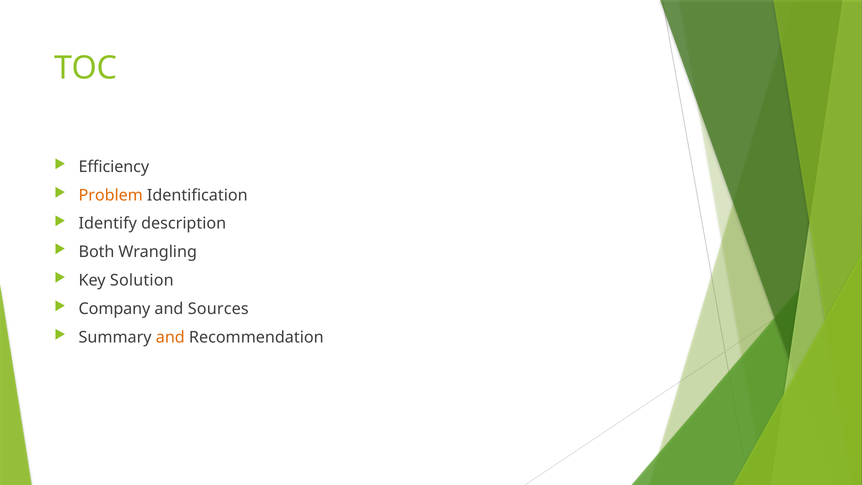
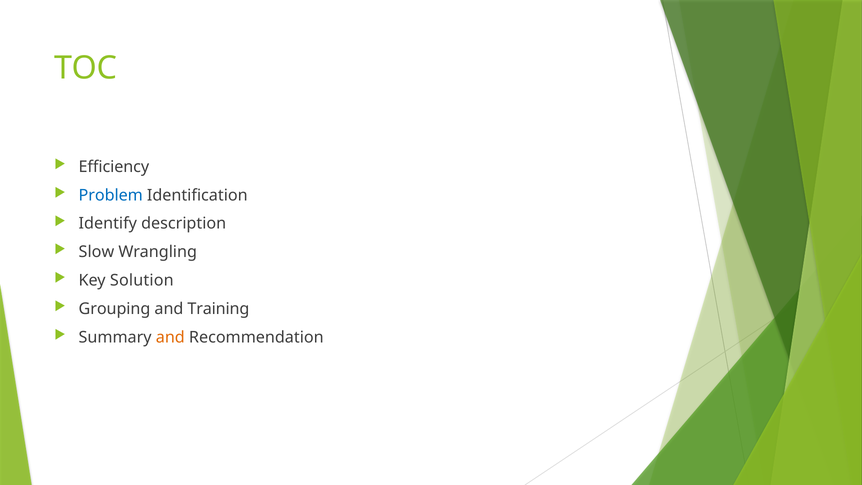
Problem colour: orange -> blue (111, 195)
Both: Both -> Slow (96, 252)
Company: Company -> Grouping (114, 309)
Sources: Sources -> Training (218, 309)
